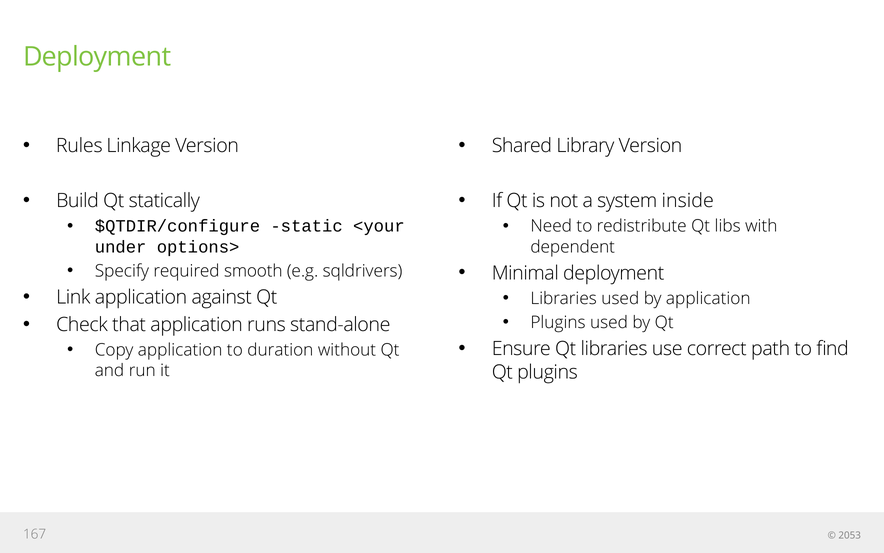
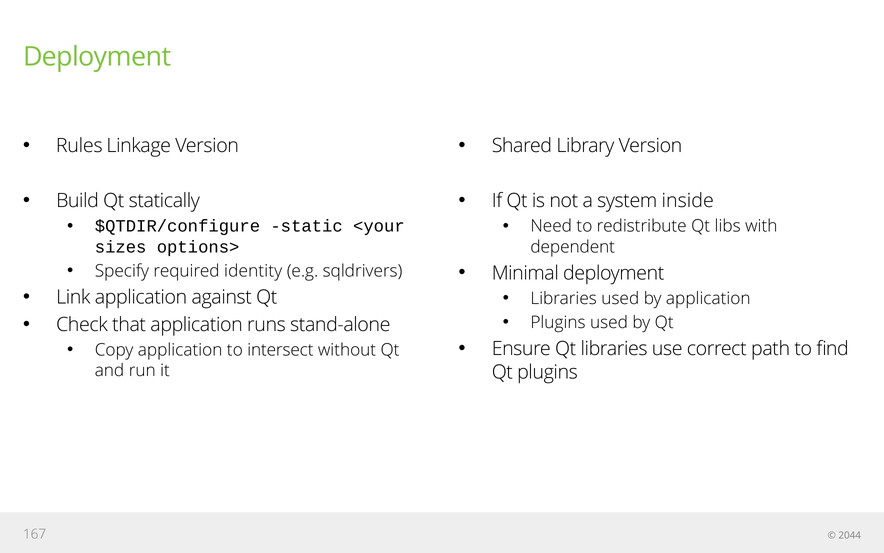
under: under -> sizes (121, 247)
smooth: smooth -> identity (253, 271)
duration: duration -> intersect (280, 350)
2053: 2053 -> 2044 (850, 535)
